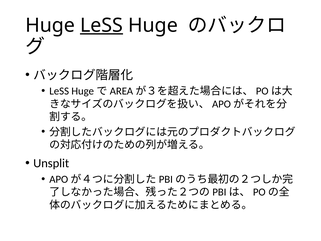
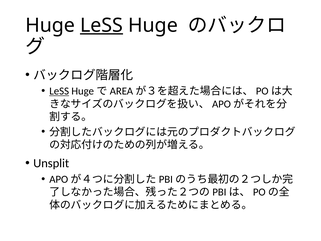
LeSS underline: none -> present (59, 91)
